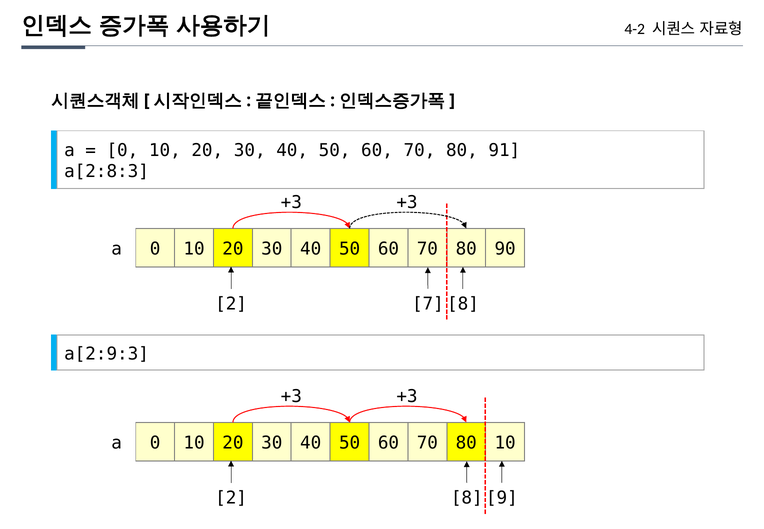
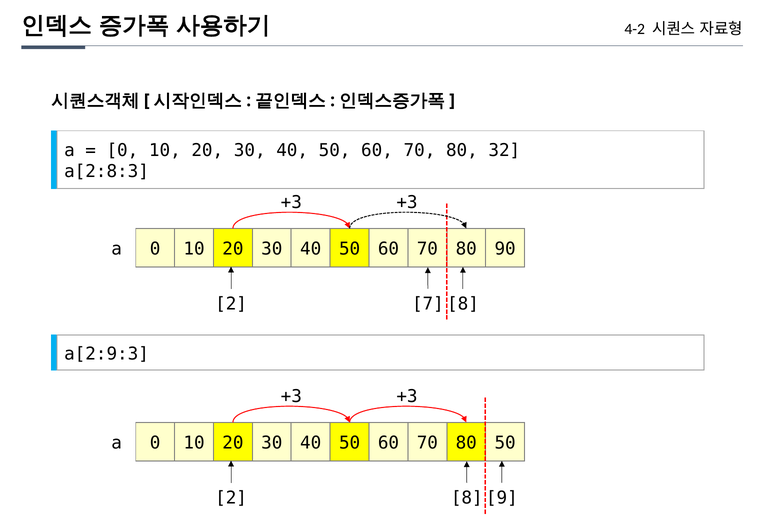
91: 91 -> 32 (504, 150)
80 10: 10 -> 50 (505, 443)
